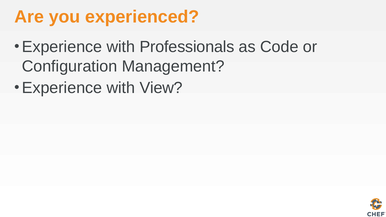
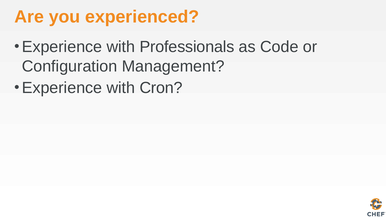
View: View -> Cron (161, 88)
